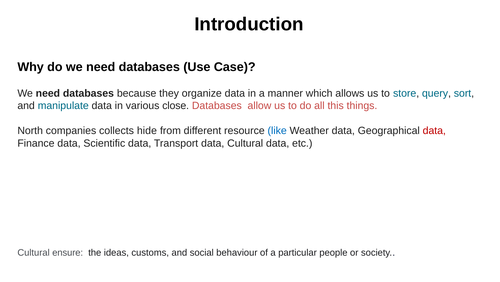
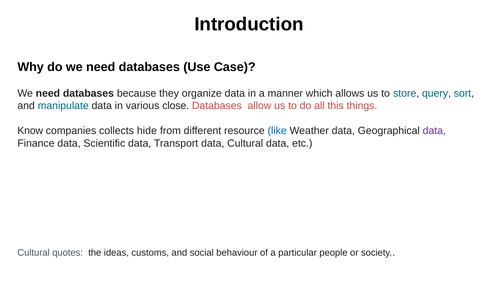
North: North -> Know (30, 131)
data colour: red -> purple (434, 131)
ensure: ensure -> quotes (68, 252)
